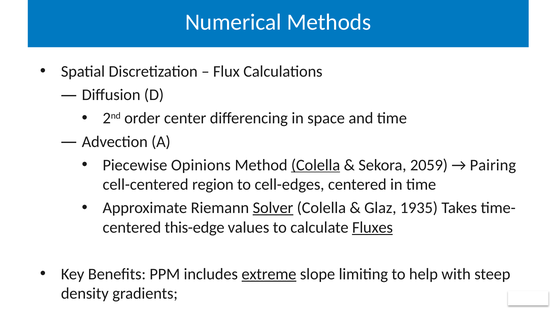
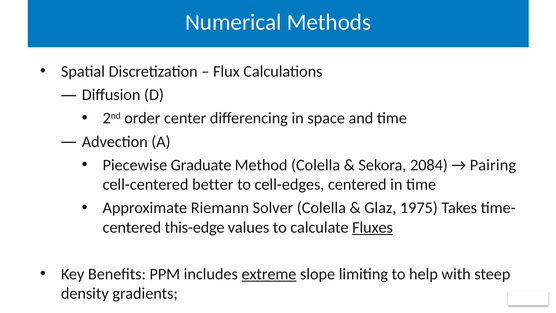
Opinions: Opinions -> Graduate (201, 165)
Colella underline: present -> none (316, 165)
2059: 2059 -> 2084 (429, 165)
region: region -> better (213, 184)
Solver underline: present -> none (273, 208)
1935: 1935 -> 1975 (419, 208)
